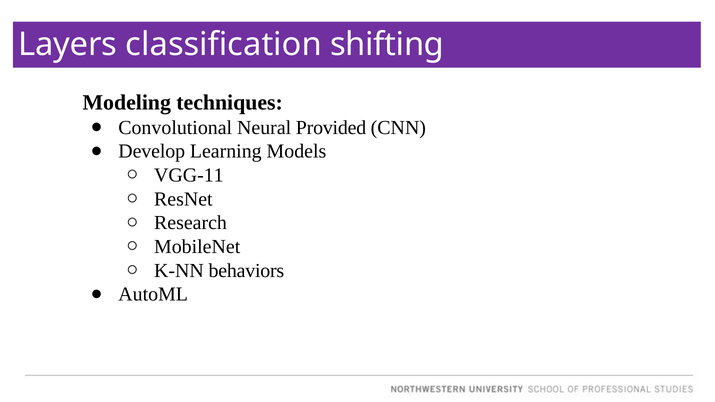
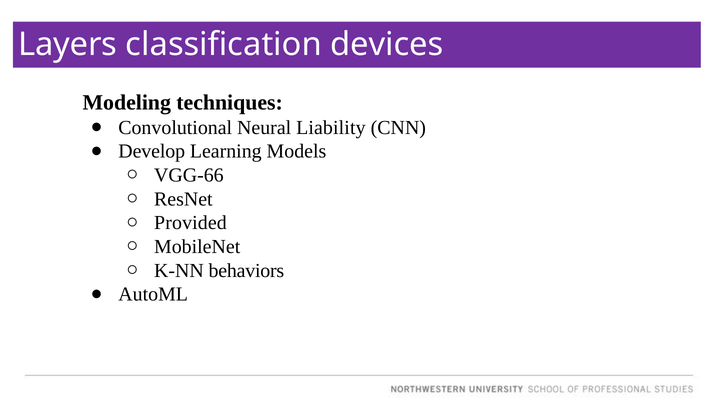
shifting: shifting -> devices (387, 45)
Provided: Provided -> Liability (331, 128)
VGG-11: VGG-11 -> VGG-66 (189, 175)
Research: Research -> Provided (190, 223)
